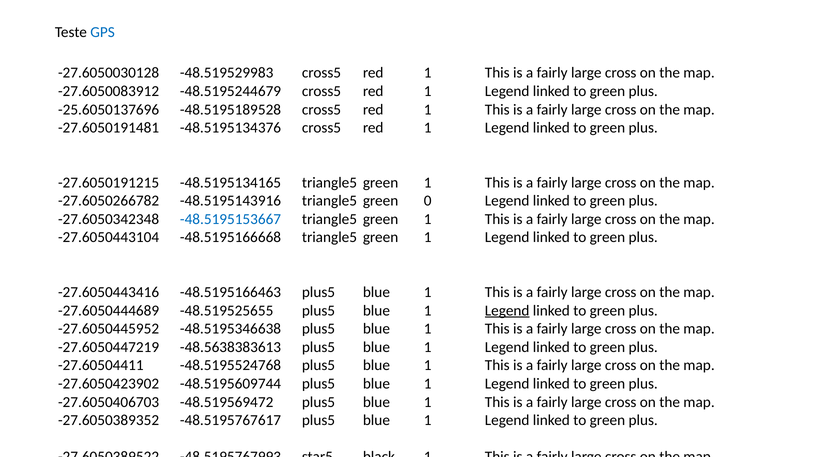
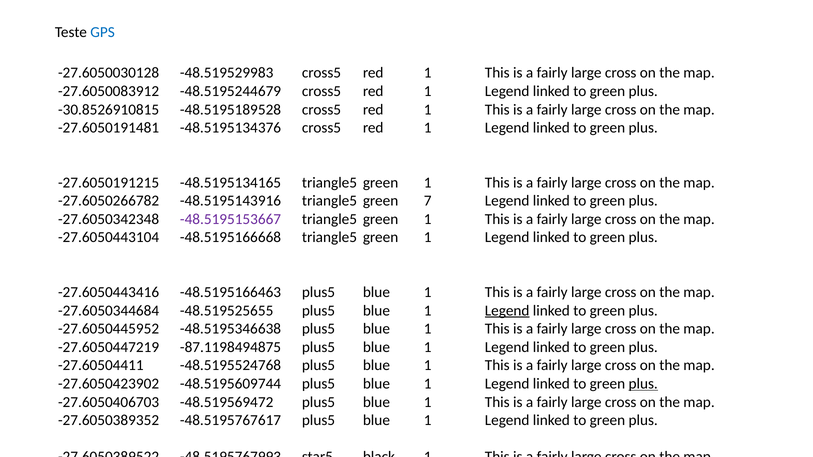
-25.6050137696: -25.6050137696 -> -30.8526910815 (109, 110)
0: 0 -> 7 (428, 201)
-48.5195153667 colour: blue -> purple (231, 219)
-27.6050444689: -27.6050444689 -> -27.6050344684 (109, 311)
-48.5638383613: -48.5638383613 -> -87.1198494875 (231, 347)
plus underline: none -> present (643, 384)
